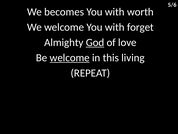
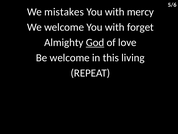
becomes: becomes -> mistakes (64, 12)
worth: worth -> mercy (140, 12)
welcome underline: present -> none (70, 58)
